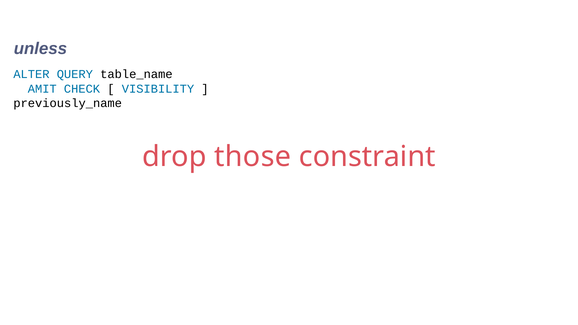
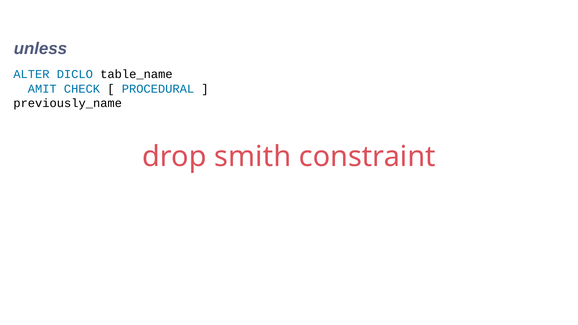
QUERY: QUERY -> DICLO (75, 74)
VISIBILITY: VISIBILITY -> PROCEDURAL (158, 89)
those: those -> smith (253, 157)
